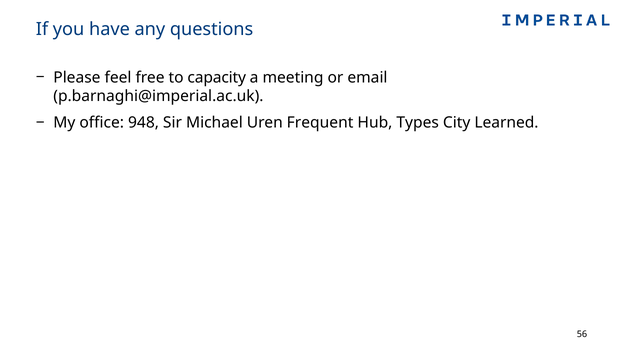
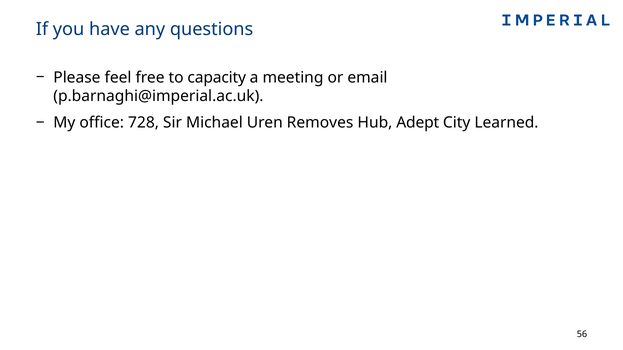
948: 948 -> 728 (144, 123)
Frequent: Frequent -> Removes (320, 123)
Types: Types -> Adept (418, 123)
